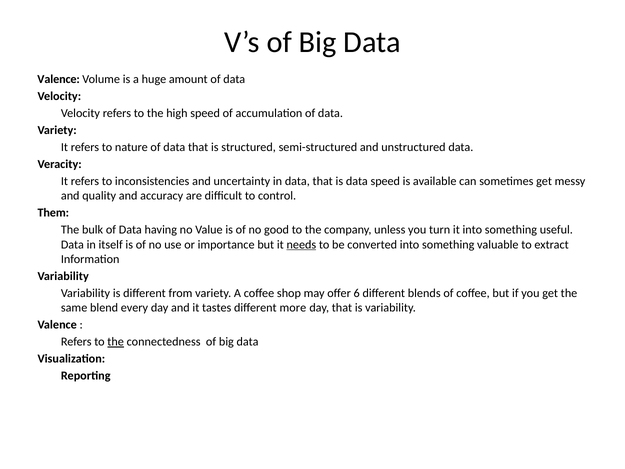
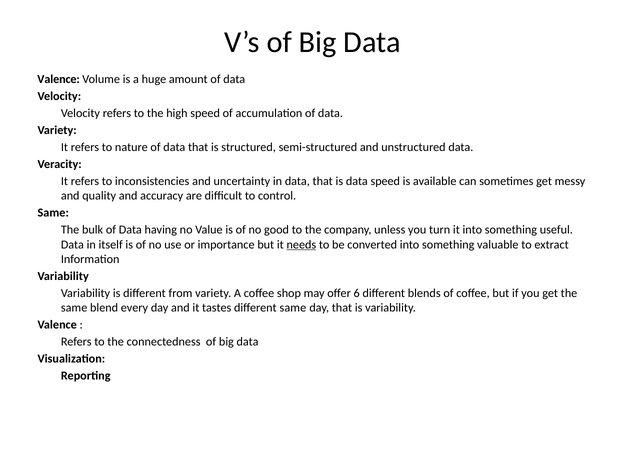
Them: Them -> Same (53, 213)
different more: more -> same (293, 308)
the underline: present -> none (116, 342)
